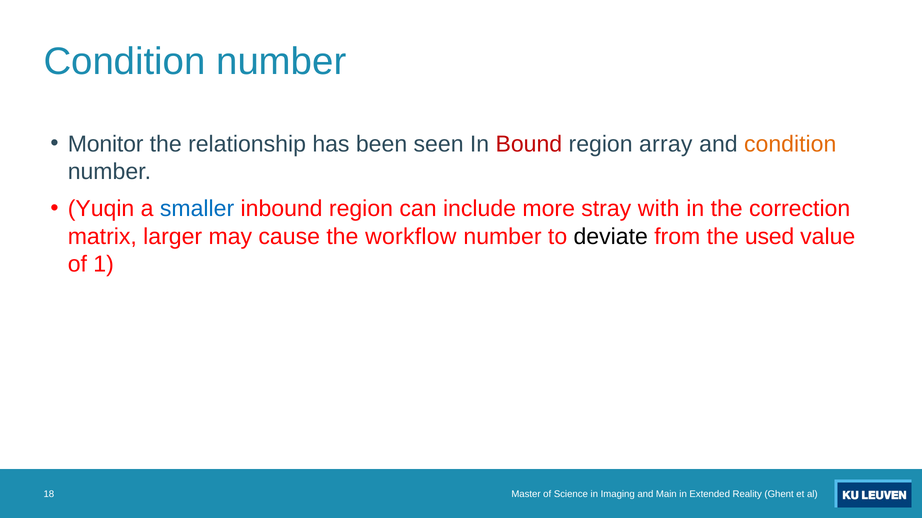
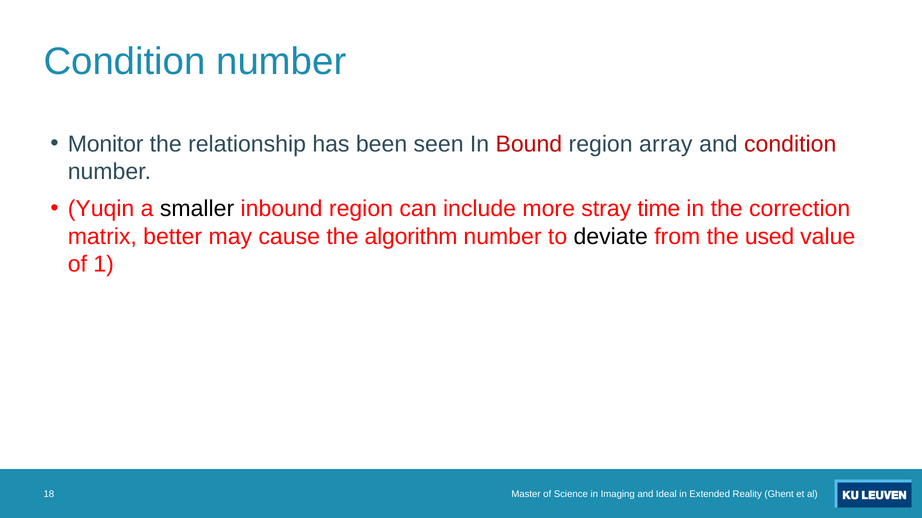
condition colour: orange -> red (790, 144)
smaller colour: blue -> black (197, 209)
with: with -> time (659, 209)
larger: larger -> better (173, 237)
workflow: workflow -> algorithm (411, 237)
Main: Main -> Ideal (666, 495)
